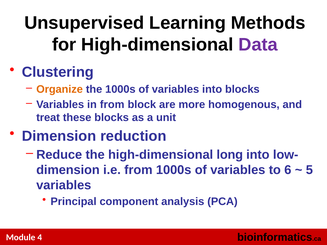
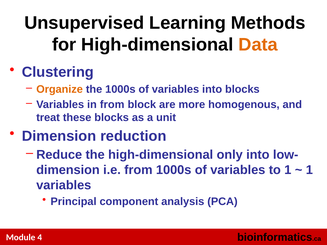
Data colour: purple -> orange (258, 45)
long: long -> only (230, 155)
to 6: 6 -> 1 (288, 170)
5: 5 -> 1 (309, 170)
